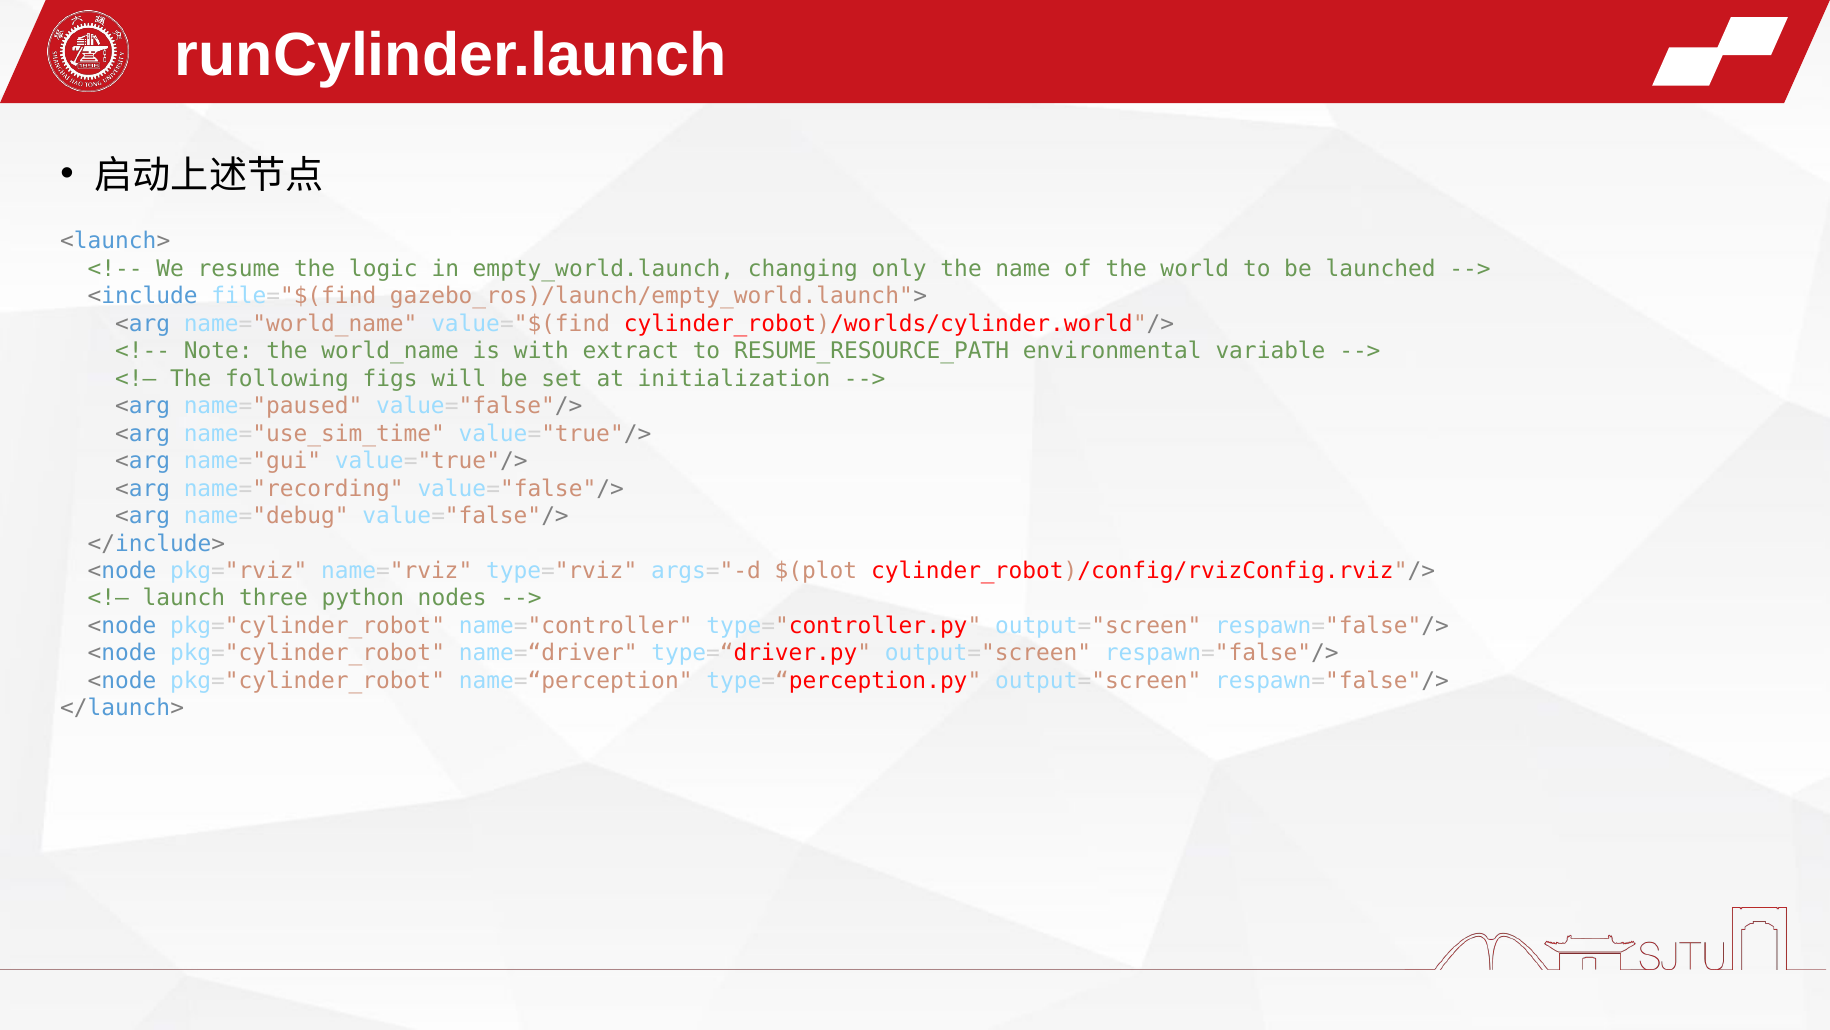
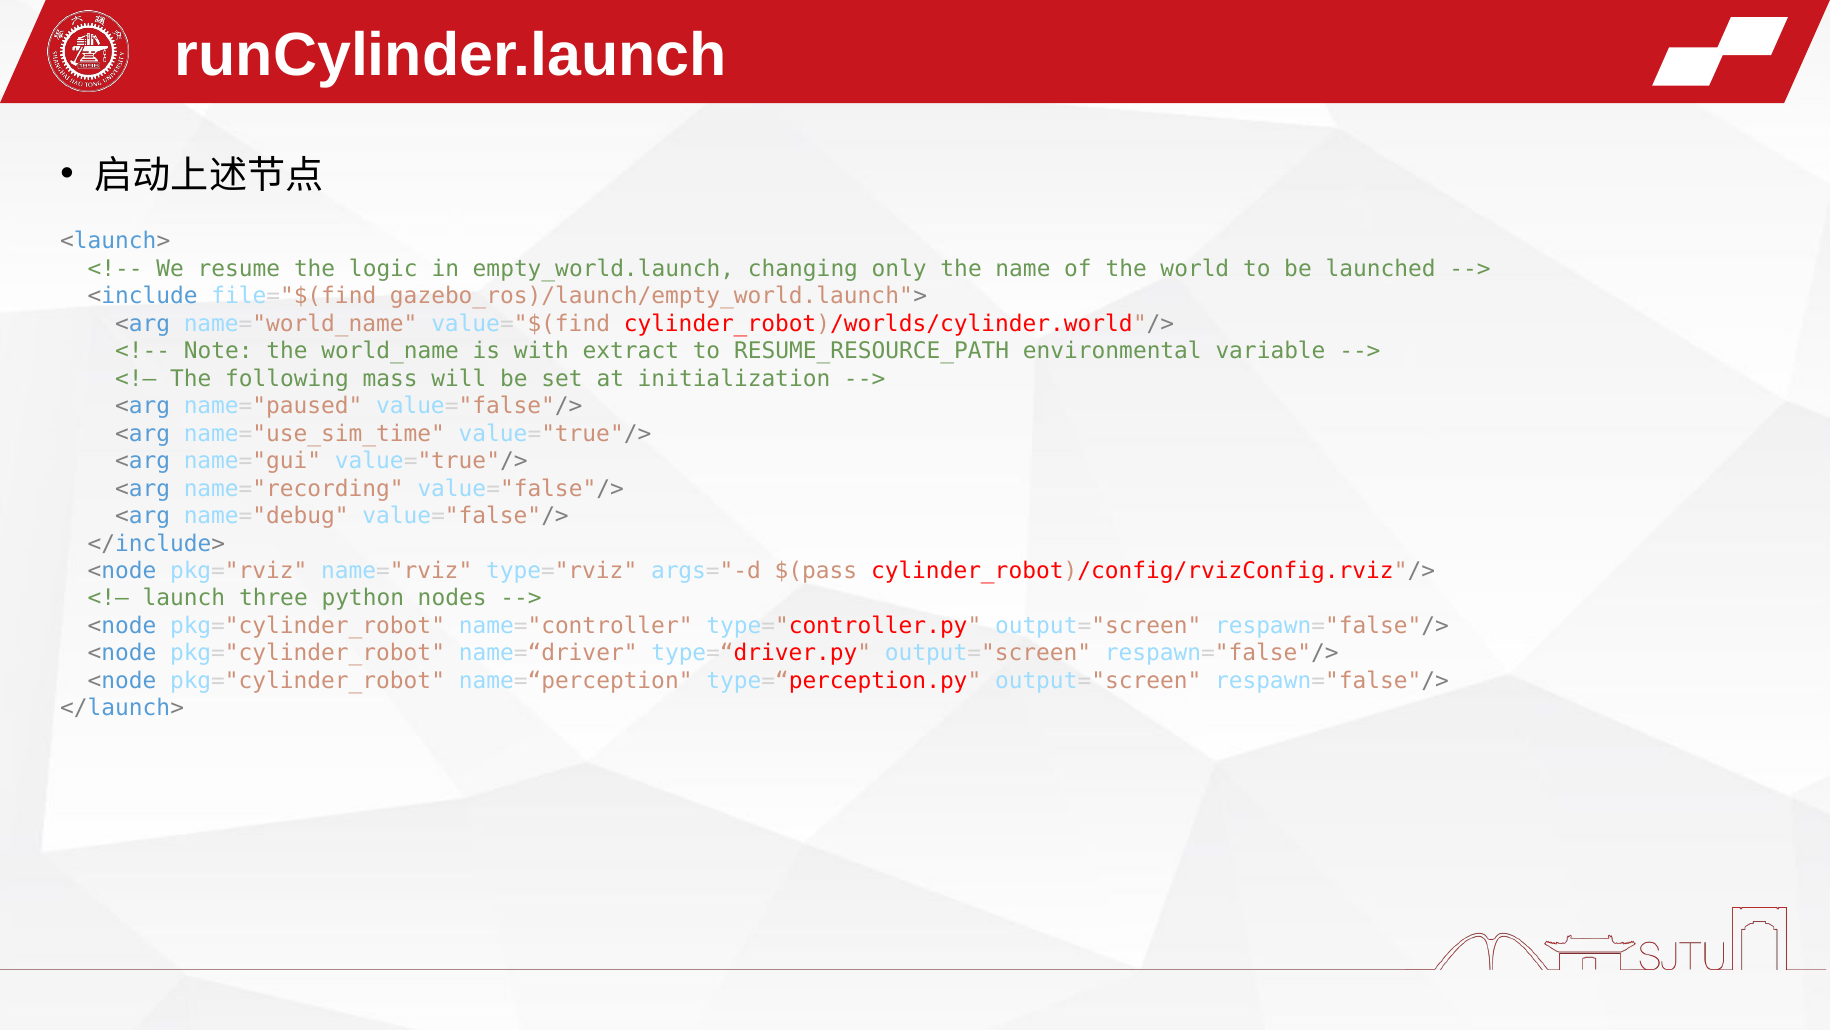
figs: figs -> mass (390, 378)
$(plot: $(plot -> $(pass (816, 571)
